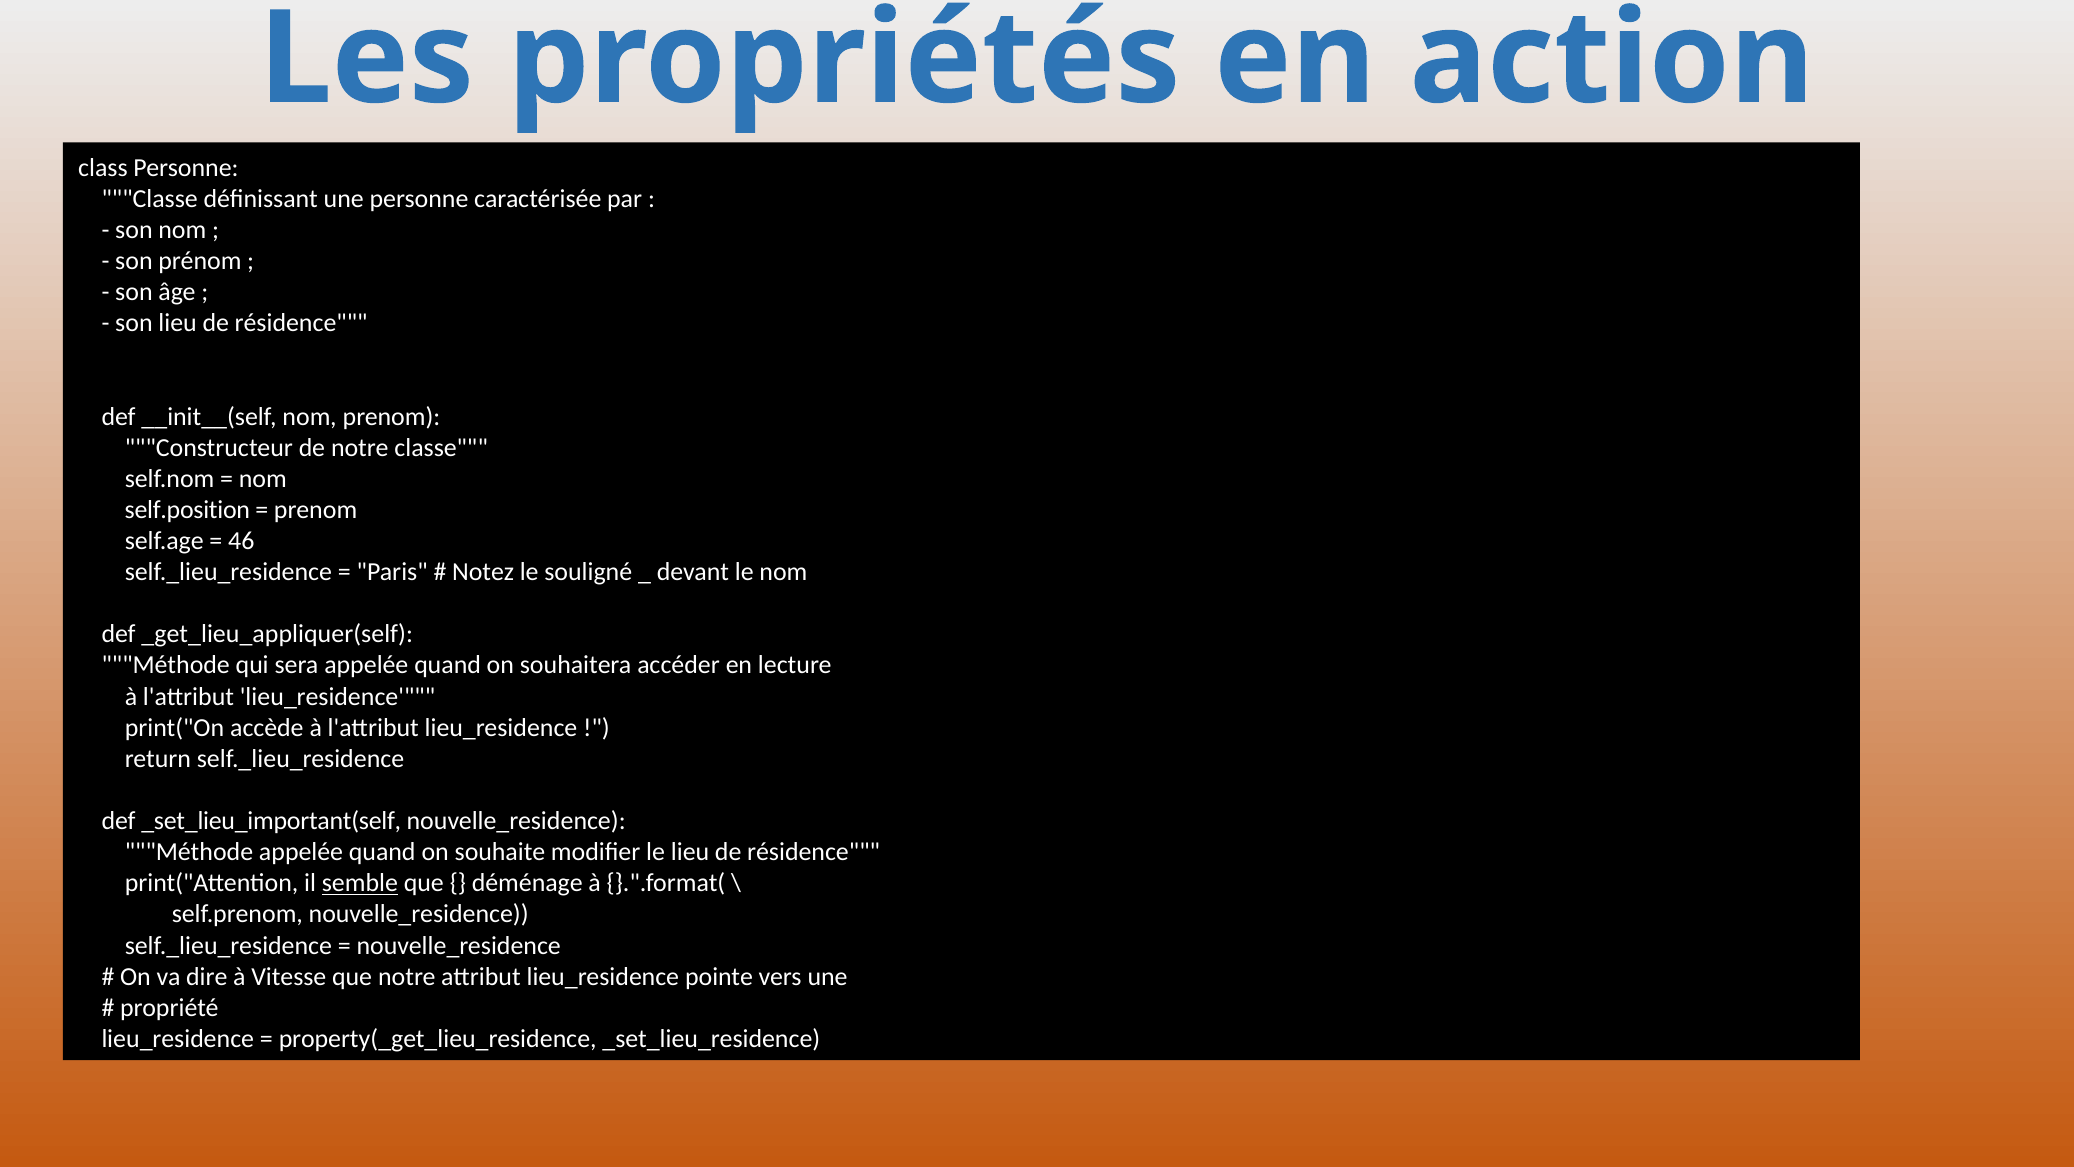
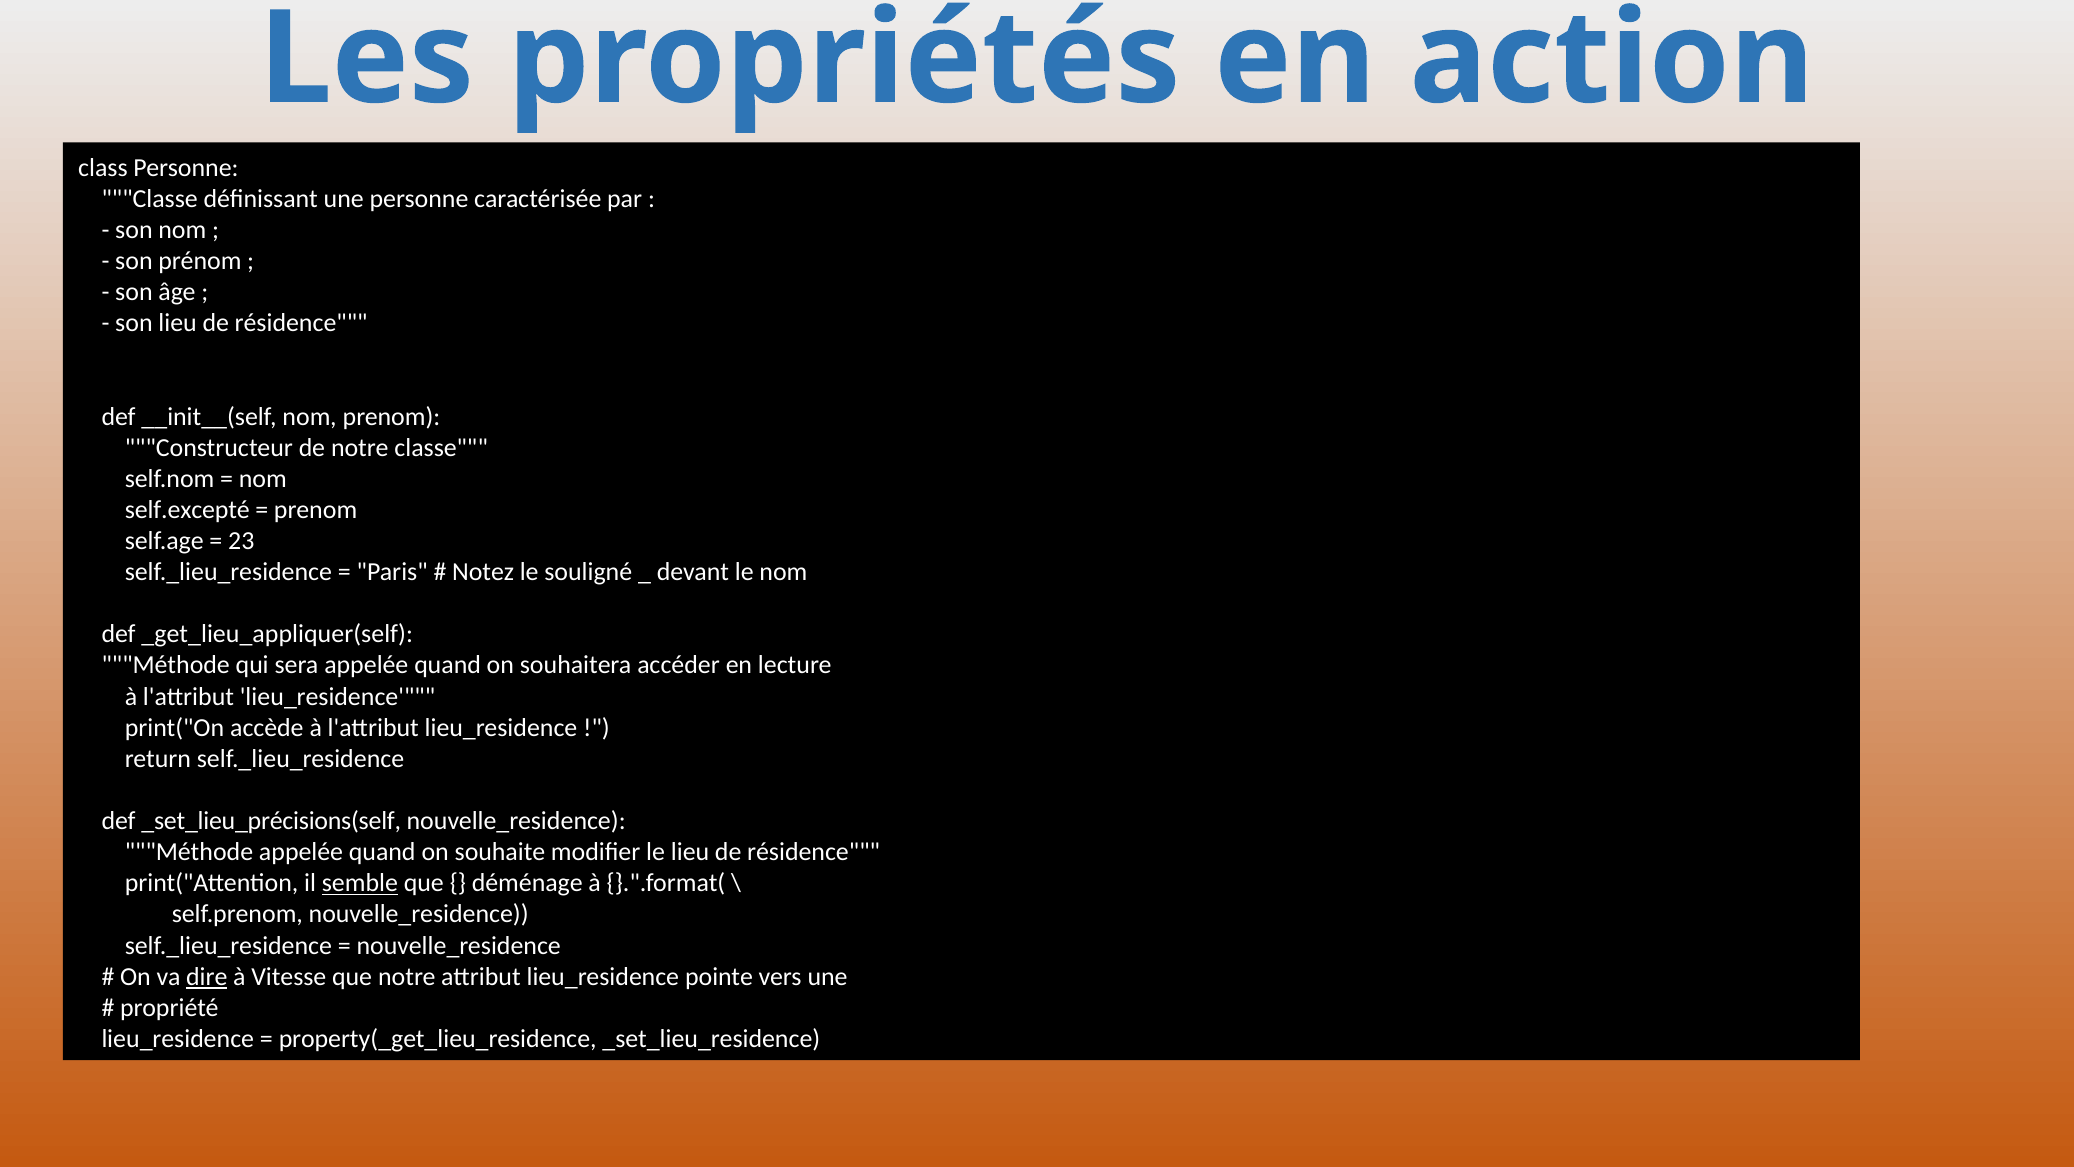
self.position: self.position -> self.excepté (187, 510)
46: 46 -> 23 (241, 541)
_set_lieu_important(self: _set_lieu_important(self -> _set_lieu_précisions(self (271, 821)
dire underline: none -> present (207, 976)
